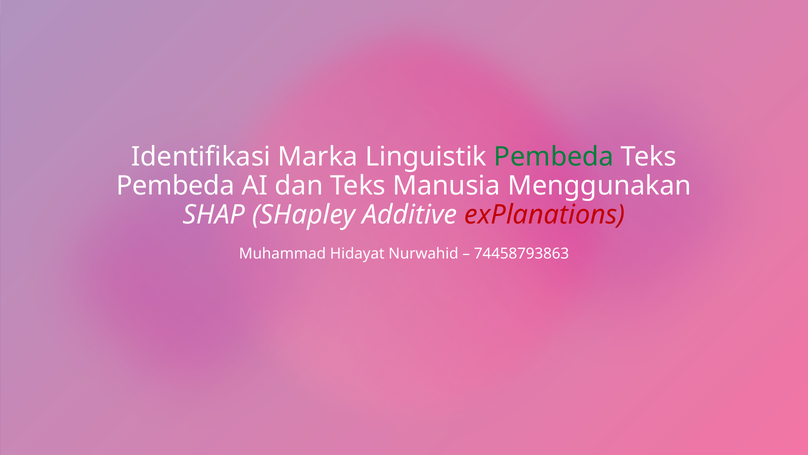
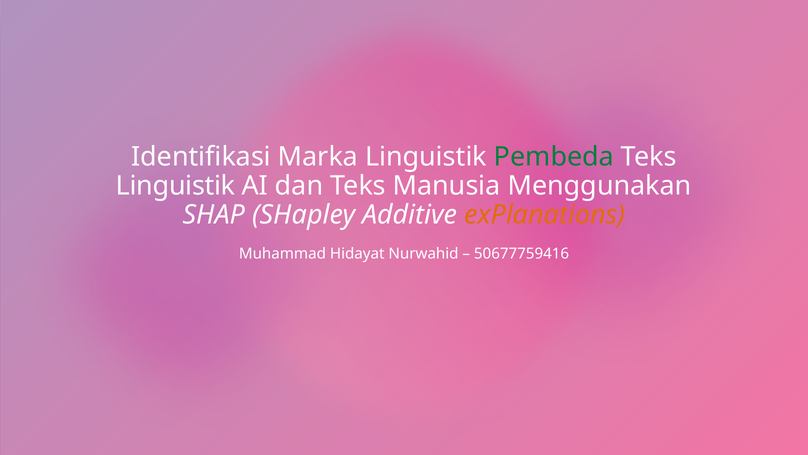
Pembeda: Pembeda -> Linguistik (176, 186)
exPlanations colour: red -> orange (545, 215)
74458793863: 74458793863 -> 50677759416 (522, 254)
